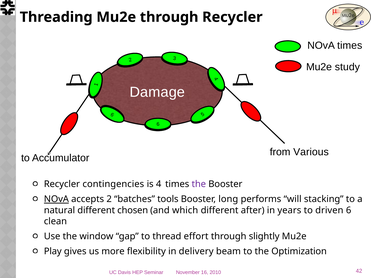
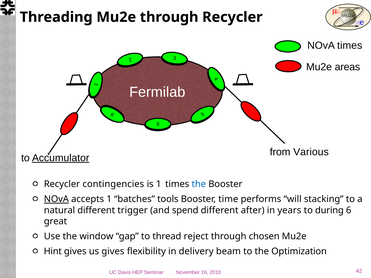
study: study -> areas (347, 67)
Damage: Damage -> Fermilab (157, 92)
Accumulator underline: none -> present (61, 158)
is 4: 4 -> 1 (159, 184)
the colour: purple -> blue (199, 184)
accepts 2: 2 -> 1 (109, 199)
long: long -> time (228, 199)
chosen: chosen -> trigger (133, 210)
which: which -> spend (185, 210)
driven: driven -> during (329, 210)
clean: clean -> great (55, 222)
effort: effort -> reject (196, 237)
slightly: slightly -> chosen (264, 237)
Play: Play -> Hint (53, 252)
us more: more -> gives (113, 252)
